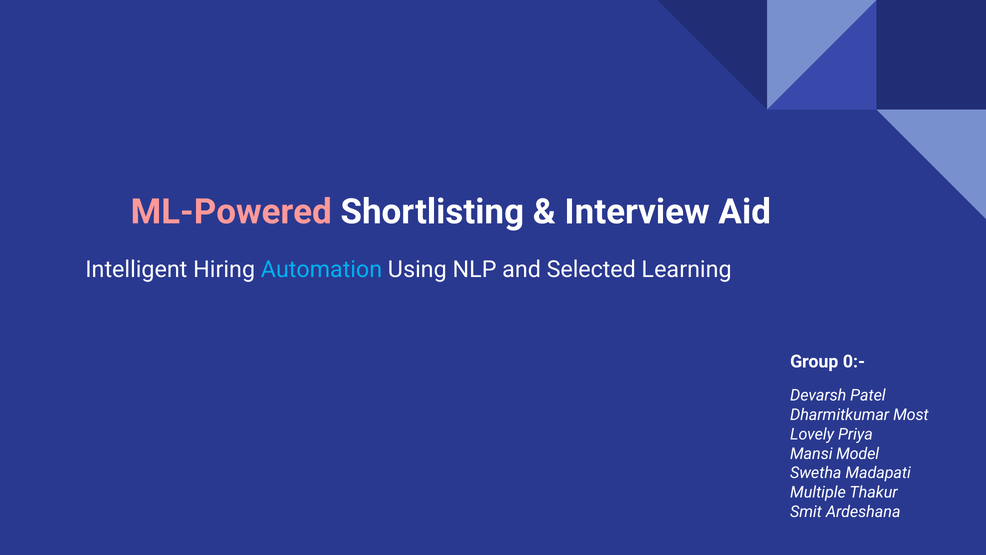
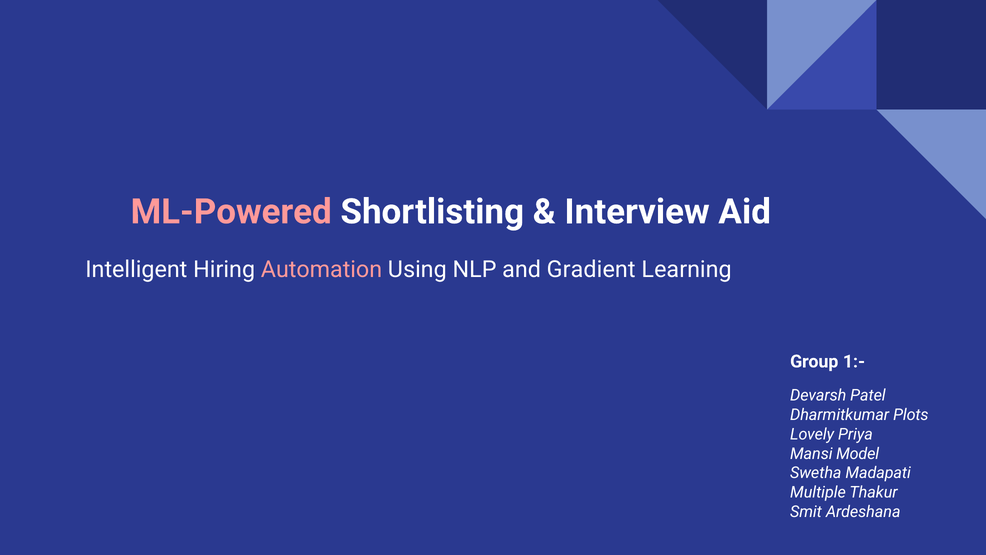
Automation colour: light blue -> pink (321, 269)
Selected: Selected -> Gradient (591, 269)
0:-: 0:- -> 1:- (854, 361)
Most: Most -> Plots (911, 415)
